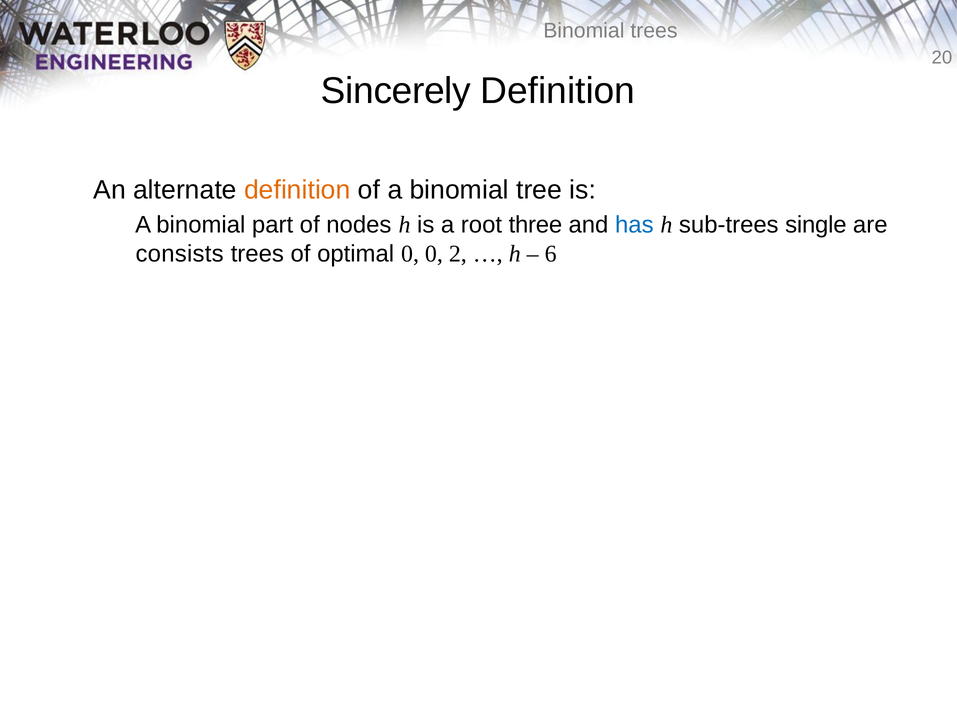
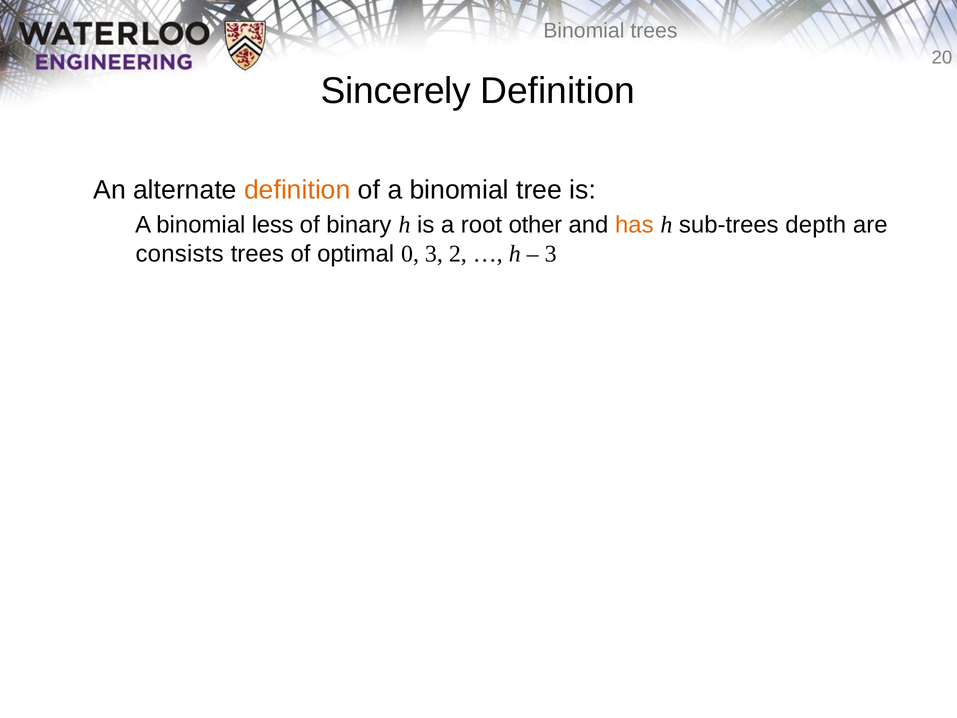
part: part -> less (273, 225)
nodes: nodes -> binary (359, 225)
three: three -> other (535, 225)
has colour: blue -> orange (634, 225)
single: single -> depth (816, 225)
0 0: 0 -> 3 (434, 254)
6: 6 -> 3 (551, 254)
